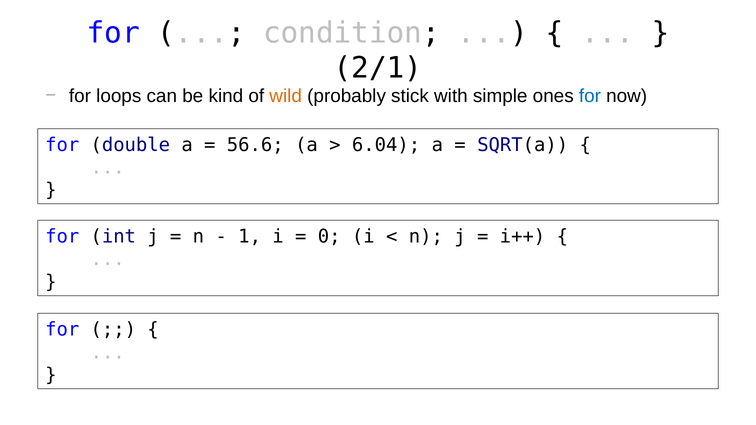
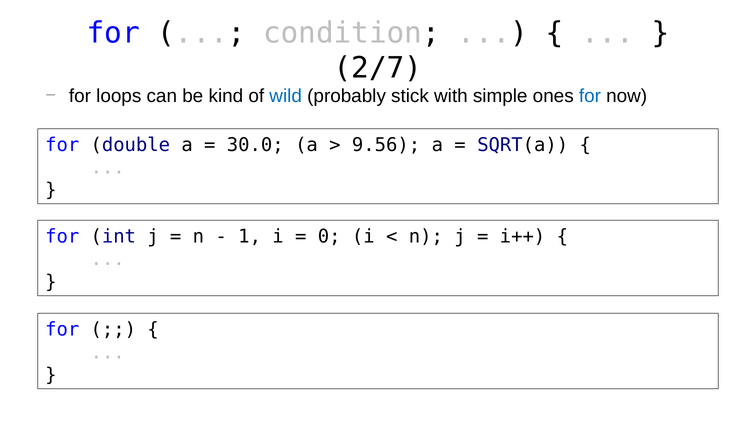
2/1: 2/1 -> 2/7 (378, 68)
wild colour: orange -> blue (286, 96)
56.6: 56.6 -> 30.0 (255, 145)
6.04: 6.04 -> 9.56 (386, 145)
